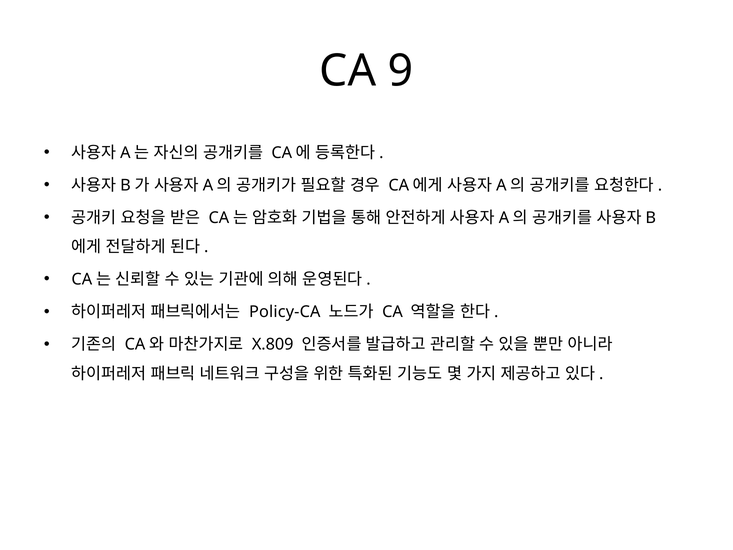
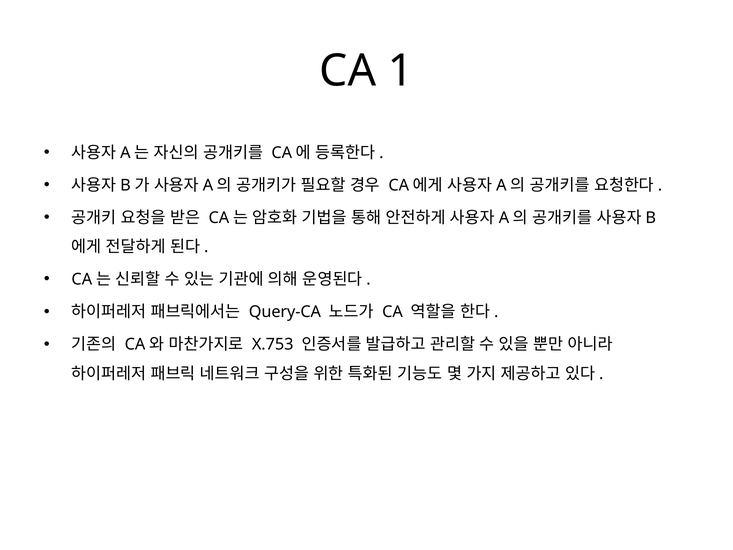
9: 9 -> 1 (401, 71)
Policy-CA: Policy-CA -> Query-CA (285, 312)
X.809: X.809 -> X.753 (273, 344)
